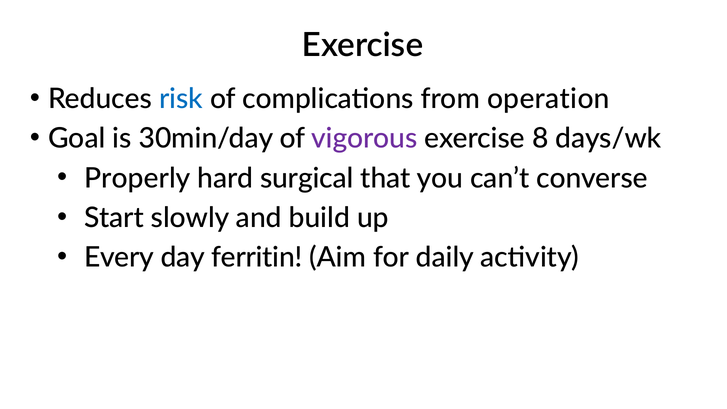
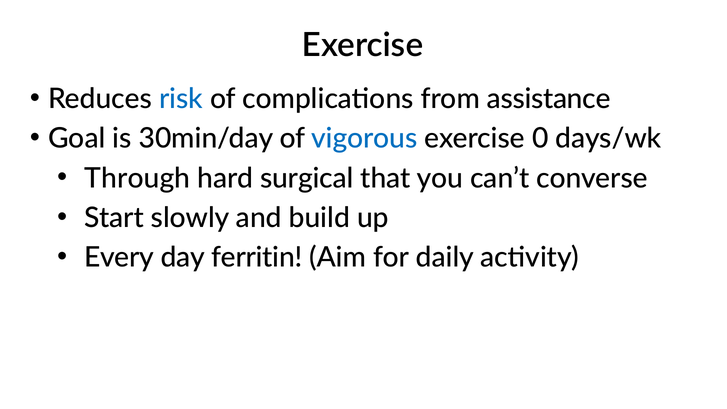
operation: operation -> assistance (549, 99)
vigorous colour: purple -> blue (364, 139)
8: 8 -> 0 (540, 139)
Properly: Properly -> Through (137, 178)
